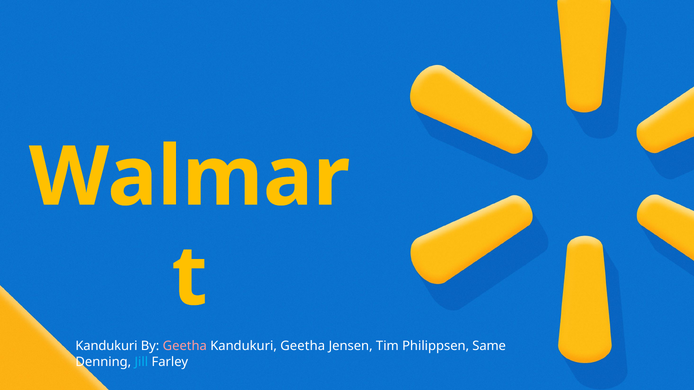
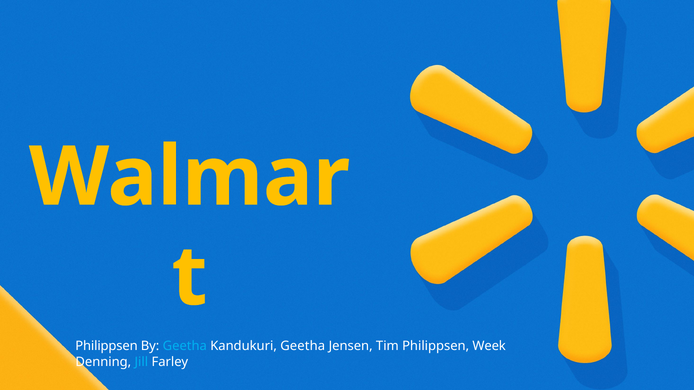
Kandukuri: Kandukuri -> Philippsen (106, 346)
Geetha colour: pink -> light blue (185, 346)
Same: Same -> Week (489, 346)
